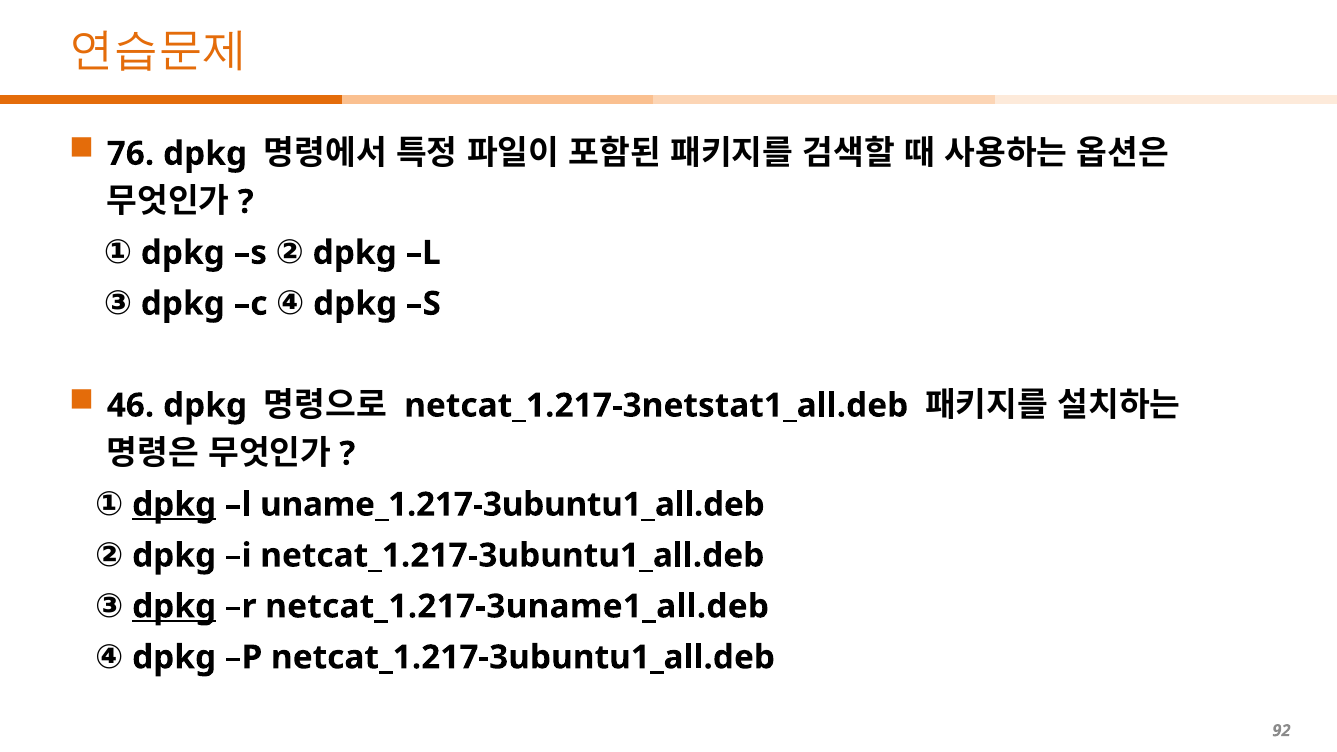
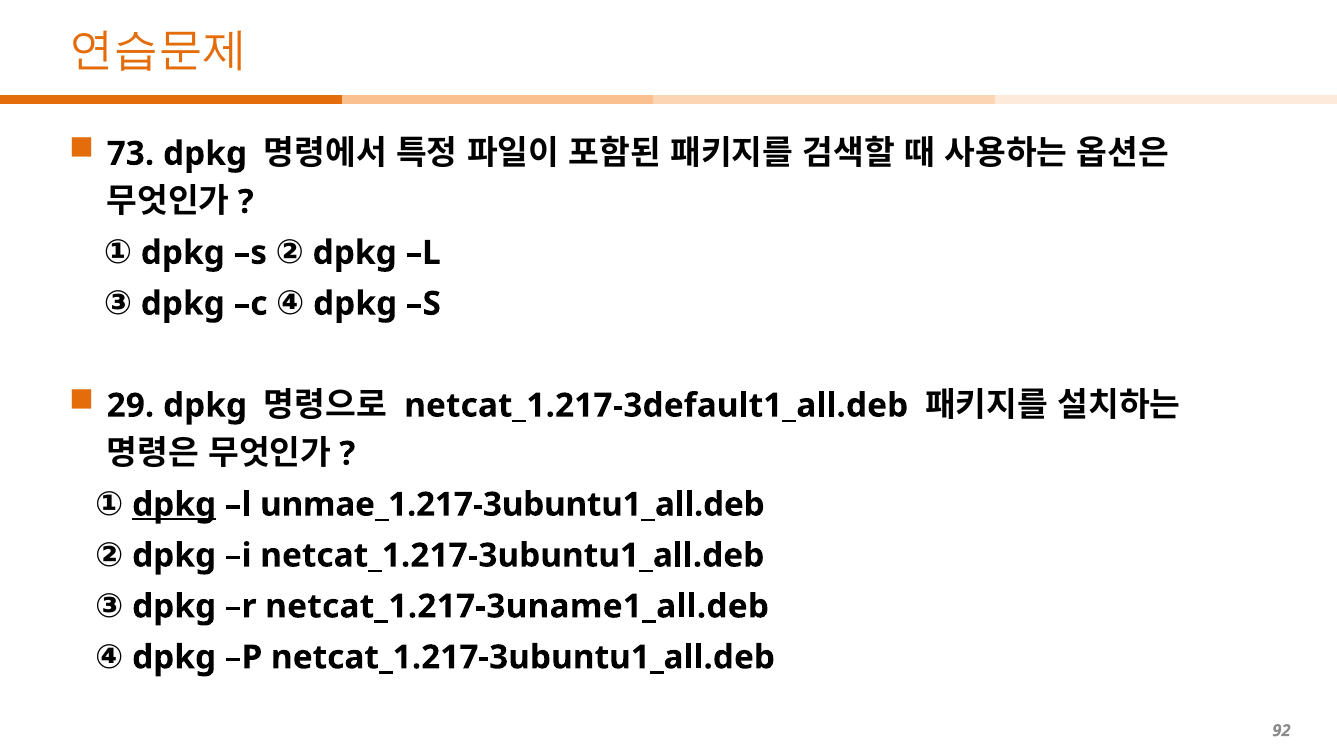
76: 76 -> 73 (130, 154)
46: 46 -> 29 (130, 406)
netcat_1.217-3netstat1_all.deb: netcat_1.217-3netstat1_all.deb -> netcat_1.217-3default1_all.deb (656, 406)
uname_1.217-3ubuntu1_all.deb: uname_1.217-3ubuntu1_all.deb -> unmae_1.217-3ubuntu1_all.deb (512, 505)
dpkg underline: present -> none (174, 606)
